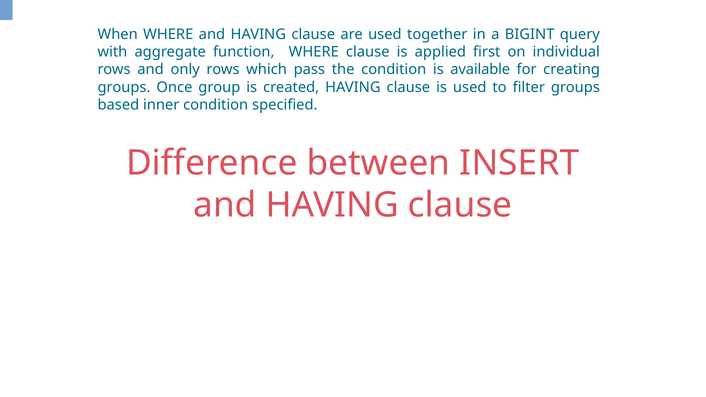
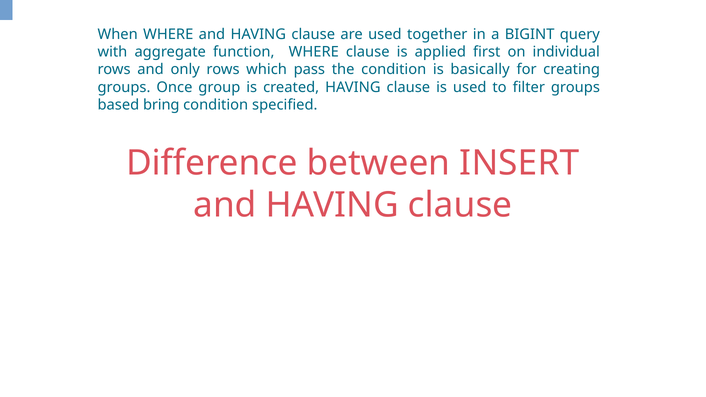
available: available -> basically (480, 70)
inner: inner -> bring (161, 105)
